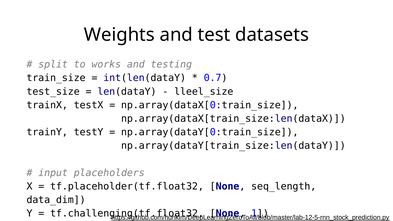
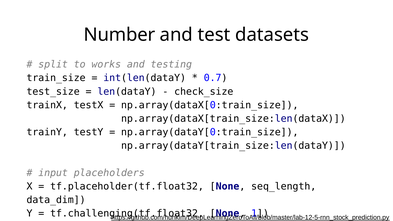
Weights: Weights -> Number (119, 35)
lleel_size: lleel_size -> check_size (204, 92)
